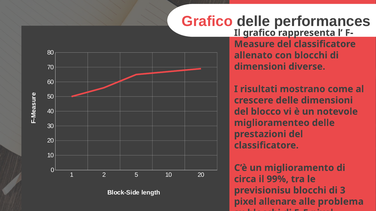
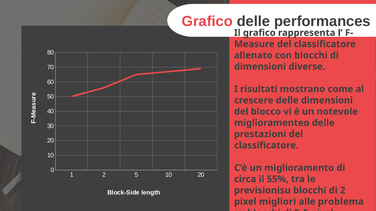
99%: 99% -> 55% (278, 180)
di 3: 3 -> 2 (343, 191)
allenare: allenare -> migliori (277, 202)
